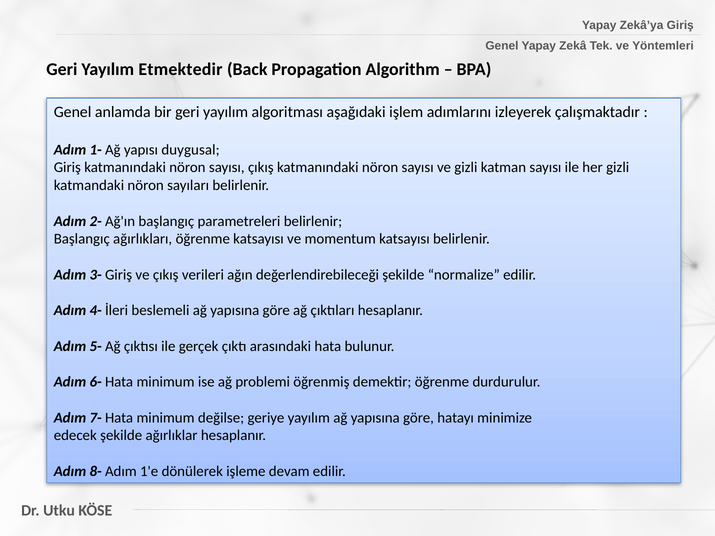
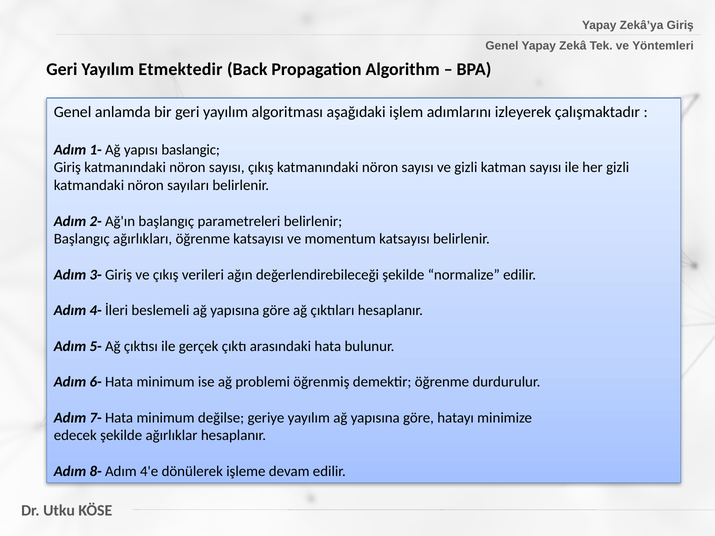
duygusal: duygusal -> baslangic (191, 150)
1'e: 1'e -> 4'e (149, 471)
